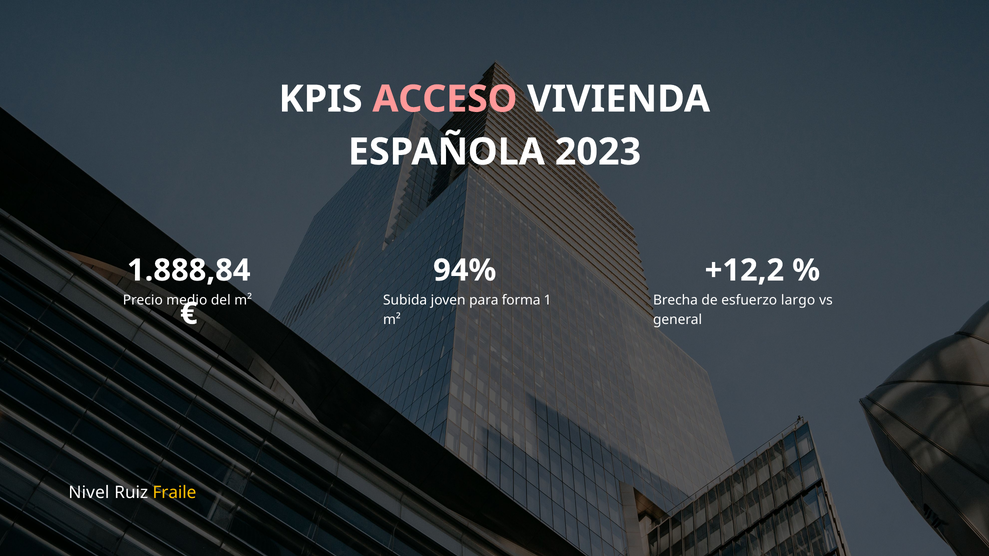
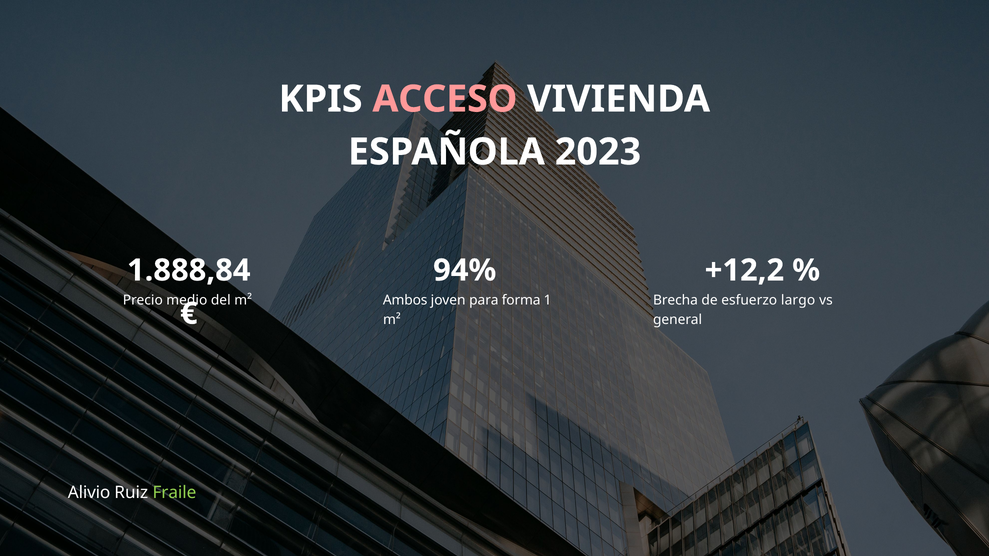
Subida: Subida -> Ambos (405, 301)
Nivel: Nivel -> Alivio (89, 493)
Fraile colour: yellow -> light green (174, 493)
